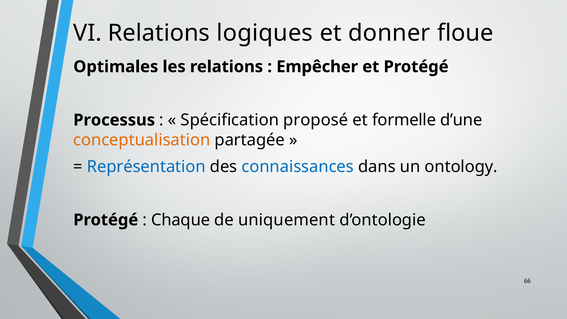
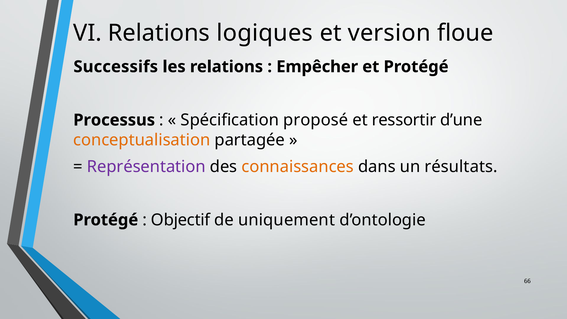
donner: donner -> version (389, 33)
Optimales: Optimales -> Successifs (116, 67)
formelle: formelle -> ressortir (404, 120)
Représentation colour: blue -> purple (146, 167)
connaissances colour: blue -> orange (298, 167)
ontology: ontology -> résultats (461, 167)
Chaque: Chaque -> Objectif (181, 220)
